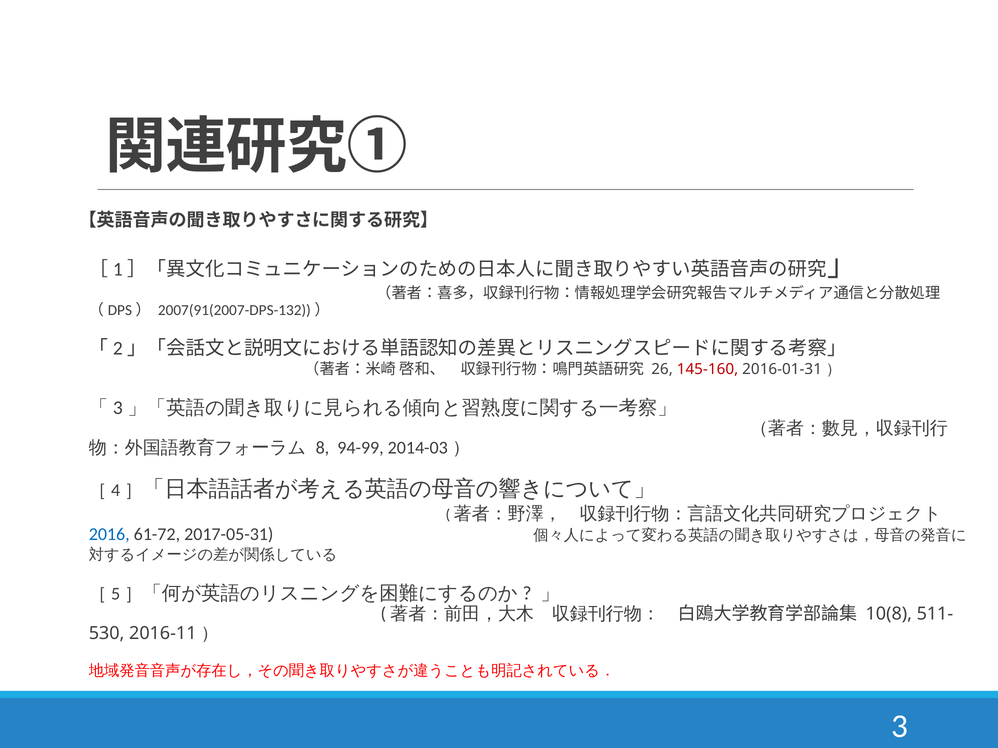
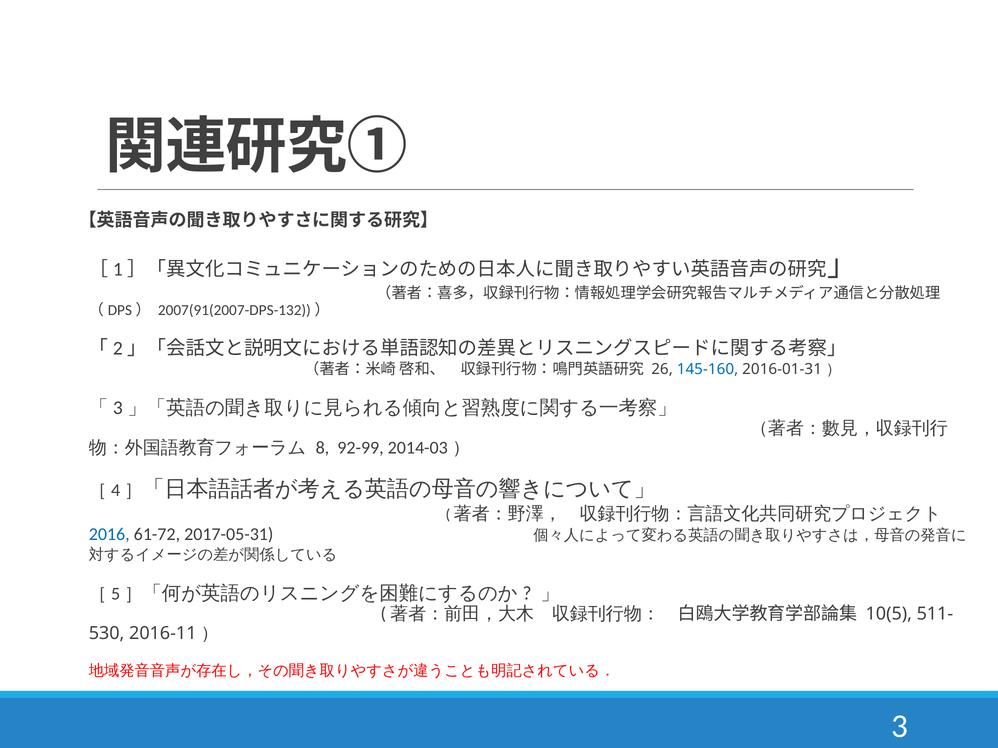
145-160 colour: red -> blue (708, 370)
94-99: 94-99 -> 92-99 (361, 448)
10(8: 10(8 -> 10(5 (889, 614)
